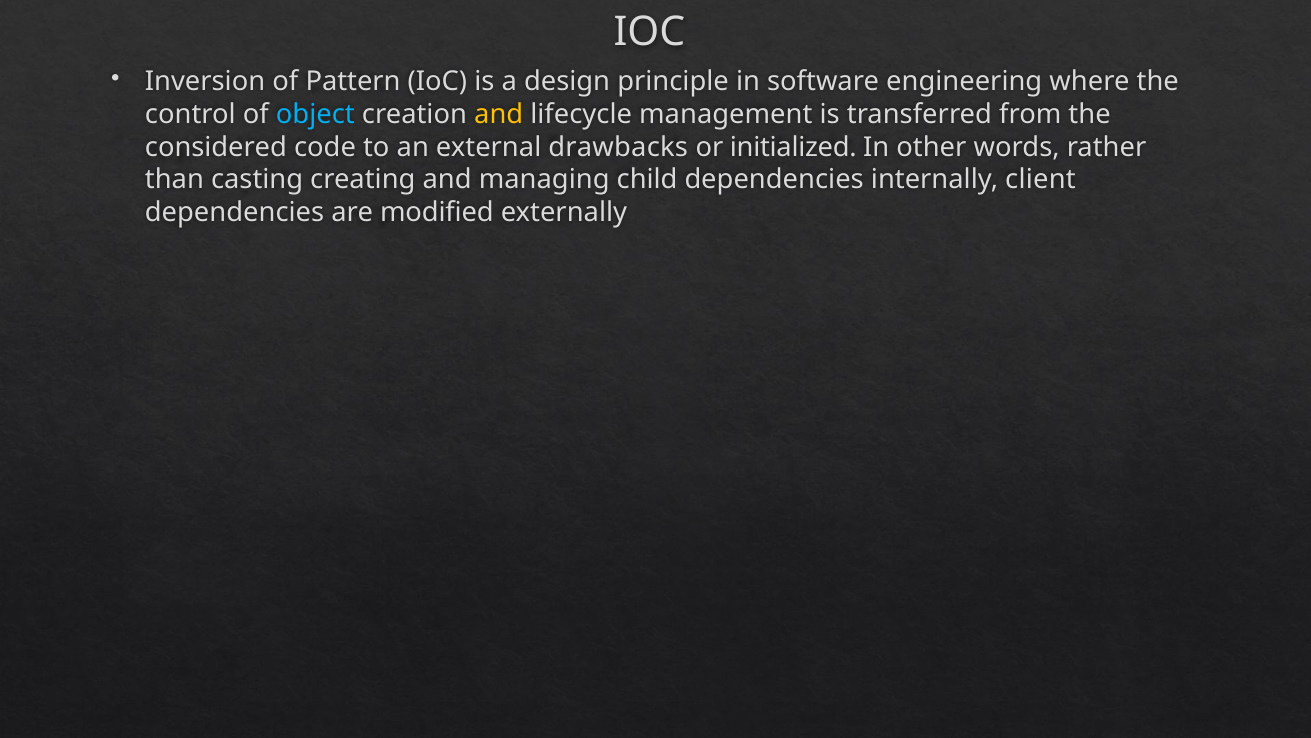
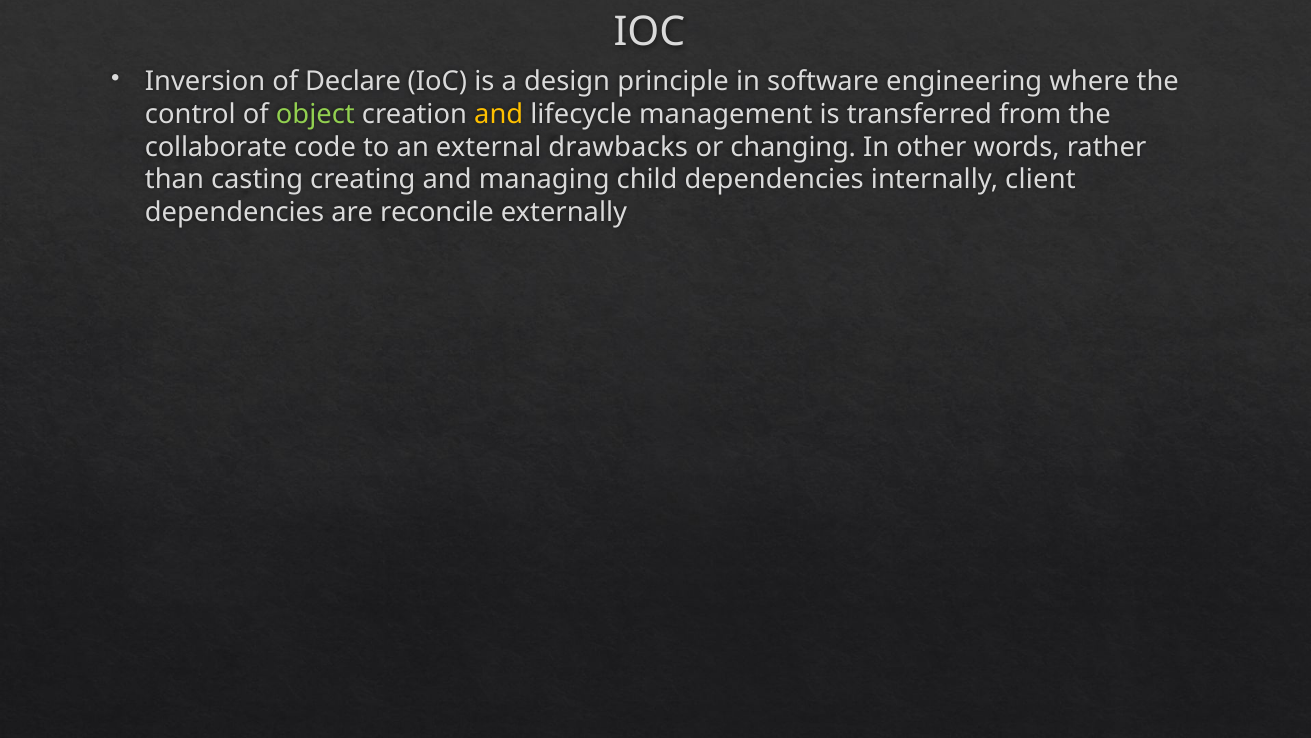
Pattern: Pattern -> Declare (353, 81)
object colour: light blue -> light green (315, 114)
considered: considered -> collaborate (216, 147)
initialized: initialized -> changing (793, 147)
modified: modified -> reconcile (437, 213)
